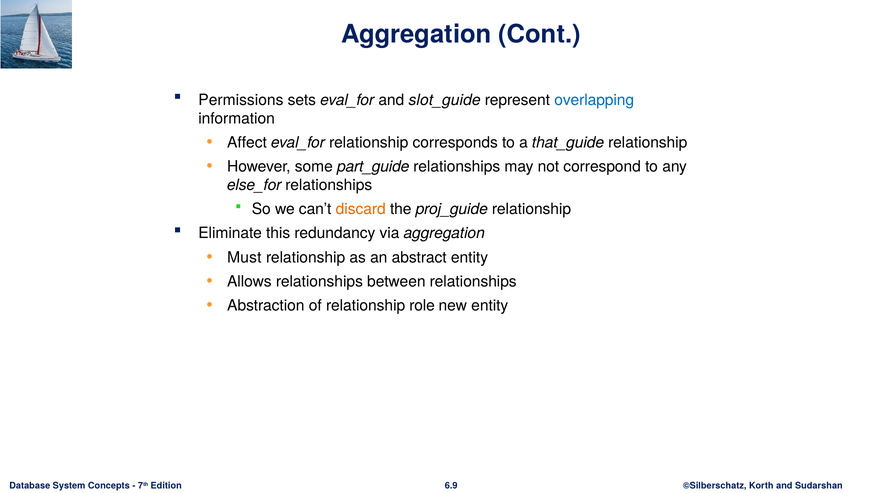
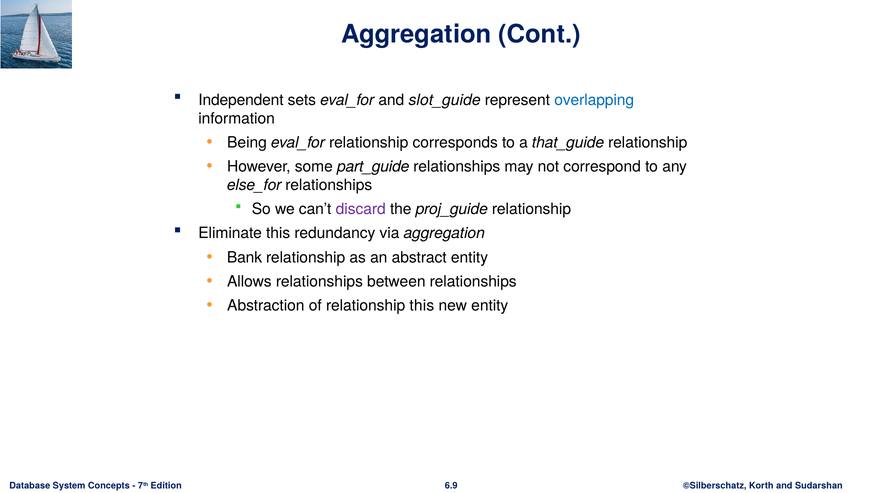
Permissions: Permissions -> Independent (241, 100)
Affect: Affect -> Being (247, 143)
discard colour: orange -> purple (361, 209)
Must: Must -> Bank (245, 258)
relationship role: role -> this (422, 306)
